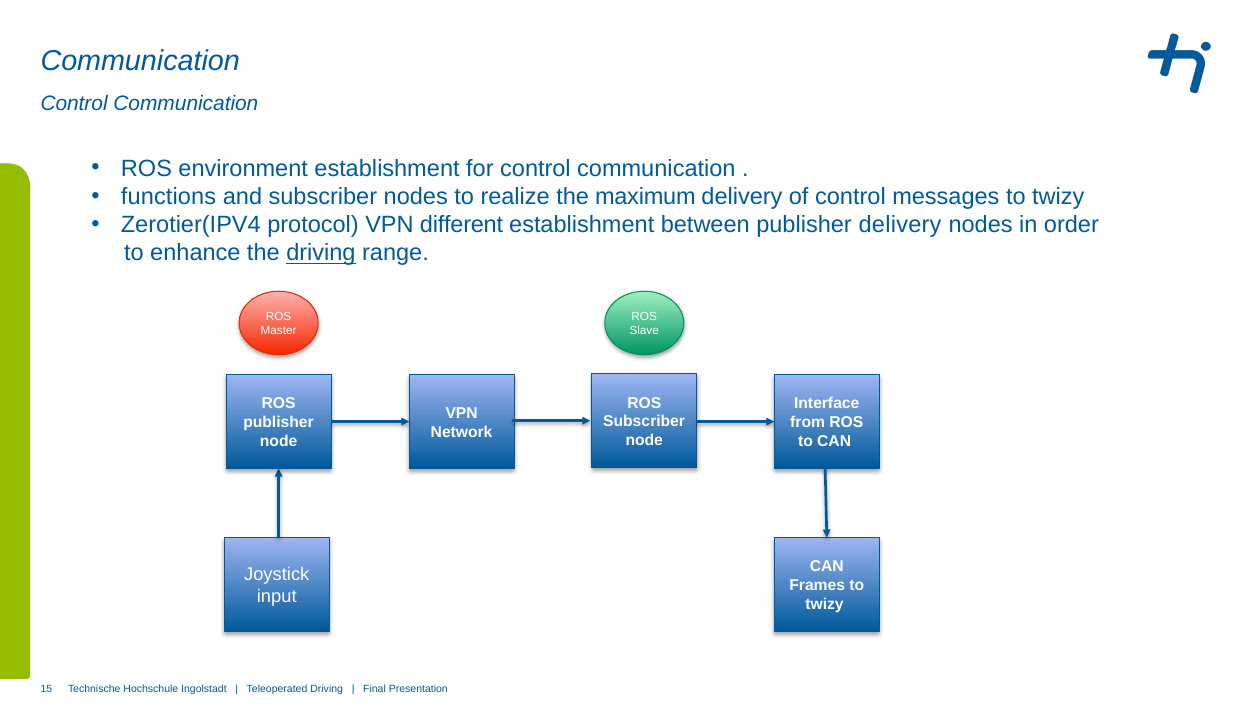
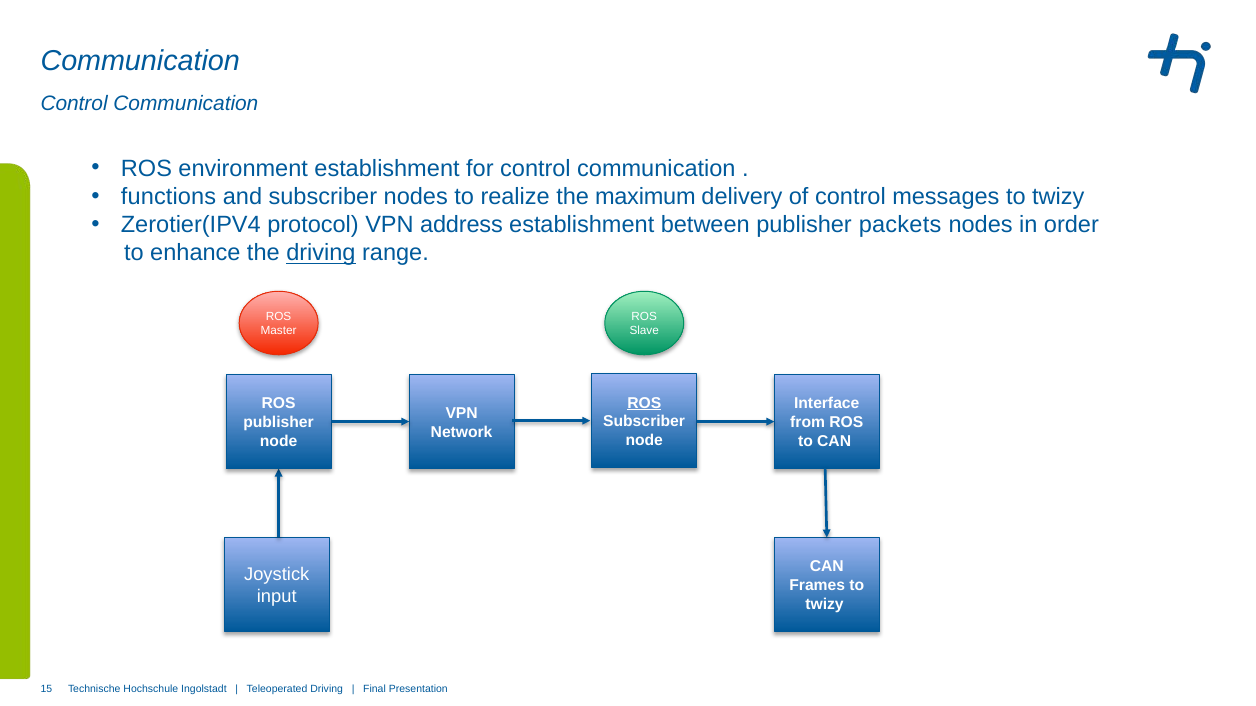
different: different -> address (462, 225)
publisher delivery: delivery -> packets (900, 225)
ROS underline: none -> present (644, 403)
